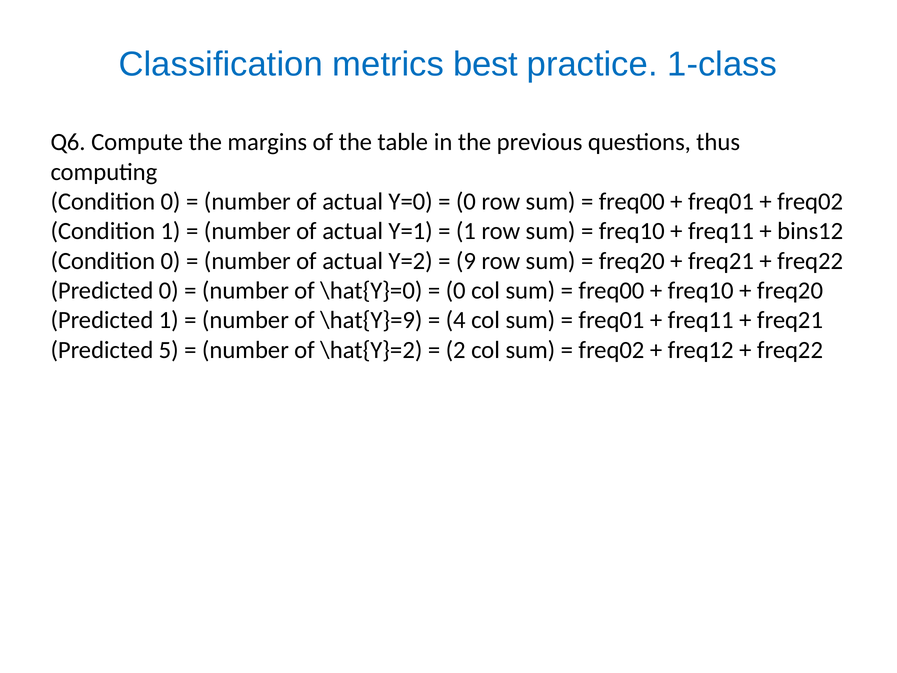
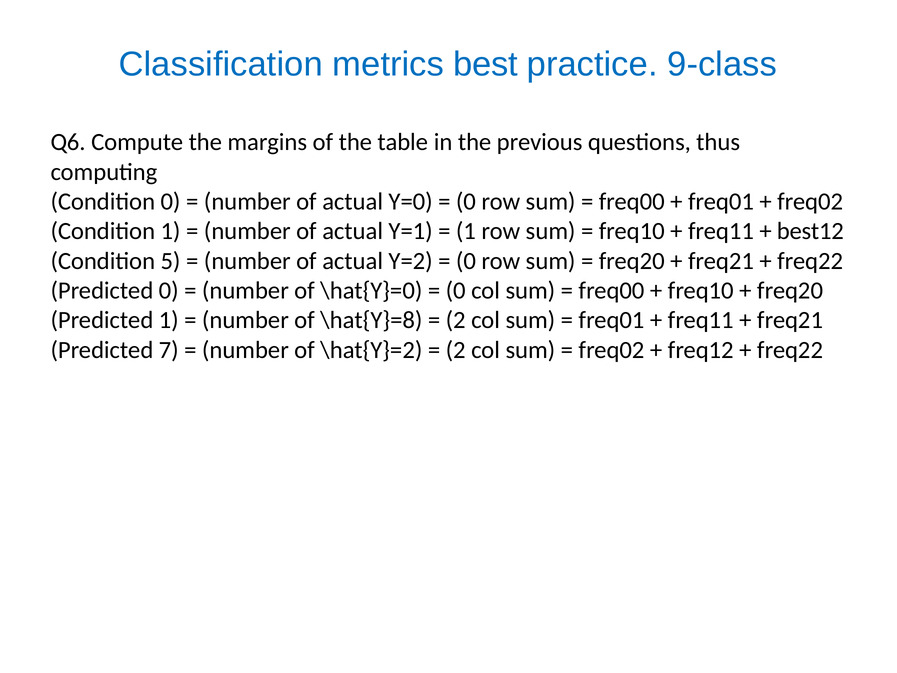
1-class: 1-class -> 9-class (722, 64)
bins12: bins12 -> best12 (810, 231)
0: 0 -> 5 (171, 261)
9: 9 -> 0 (466, 261)
\hat{Y}=9: \hat{Y}=9 -> \hat{Y}=8 (371, 320)
4: 4 -> 2 (456, 320)
5: 5 -> 7 (169, 350)
